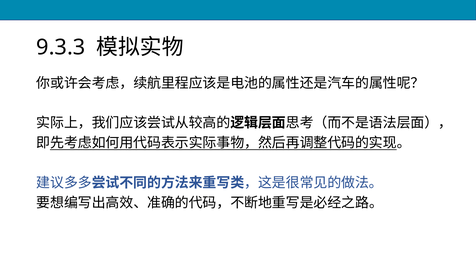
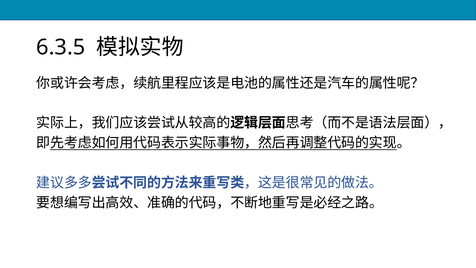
9.3.3: 9.3.3 -> 6.3.5 (61, 47)
